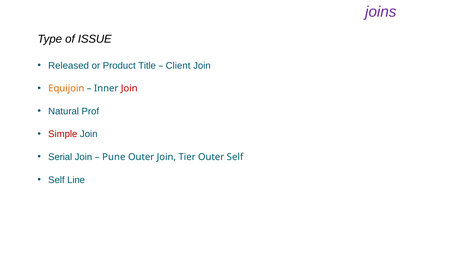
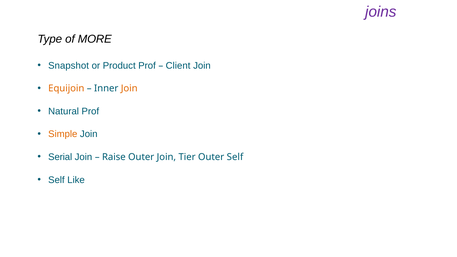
ISSUE: ISSUE -> MORE (95, 39)
Released: Released -> Snapshot (69, 66)
Product Title: Title -> Prof (147, 66)
Join colour: red -> orange (129, 88)
Simple colour: red -> orange (63, 134)
Pune: Pune -> Raise (114, 157)
Line: Line -> Like (76, 180)
